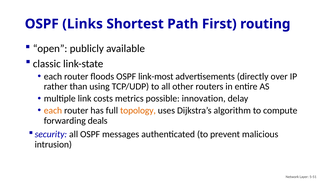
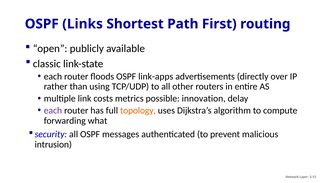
link-most: link-most -> link-apps (156, 76)
each colour: orange -> purple (53, 110)
deals: deals -> what (98, 121)
